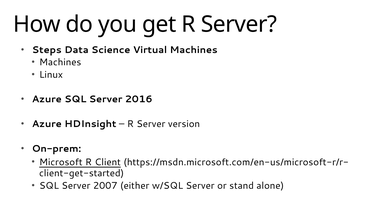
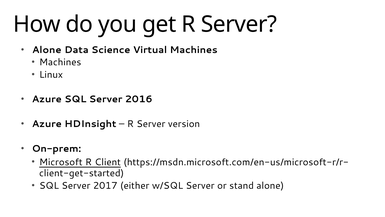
Steps: Steps -> Alone (47, 50)
2007: 2007 -> 2017 (105, 185)
